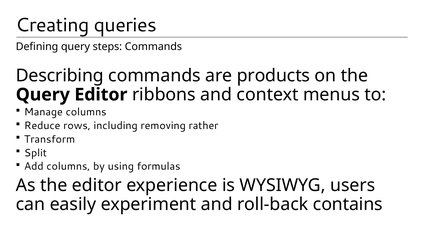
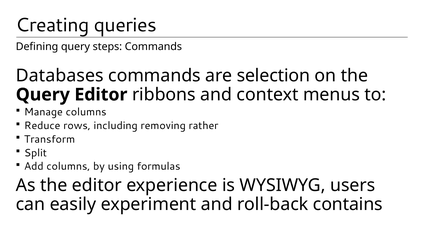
Describing: Describing -> Databases (60, 76)
products: products -> selection (273, 76)
